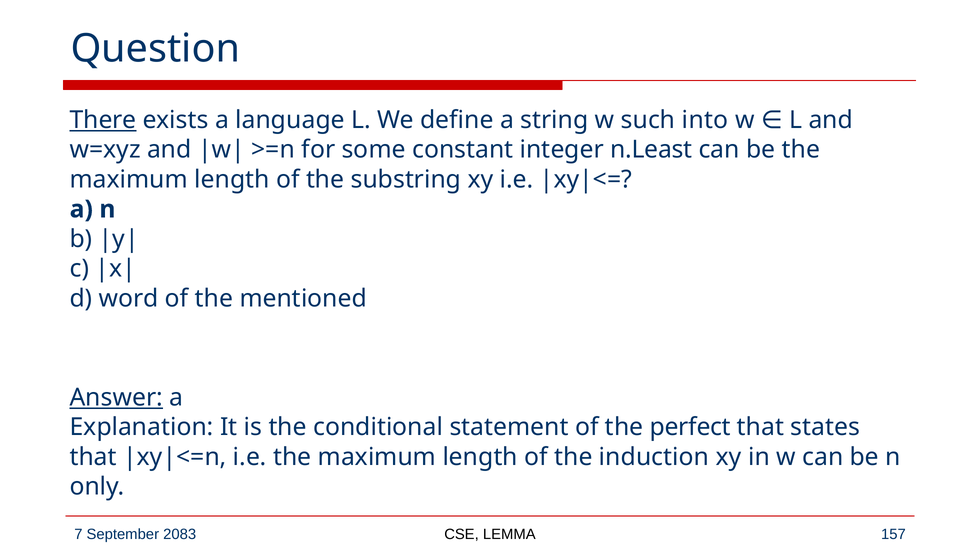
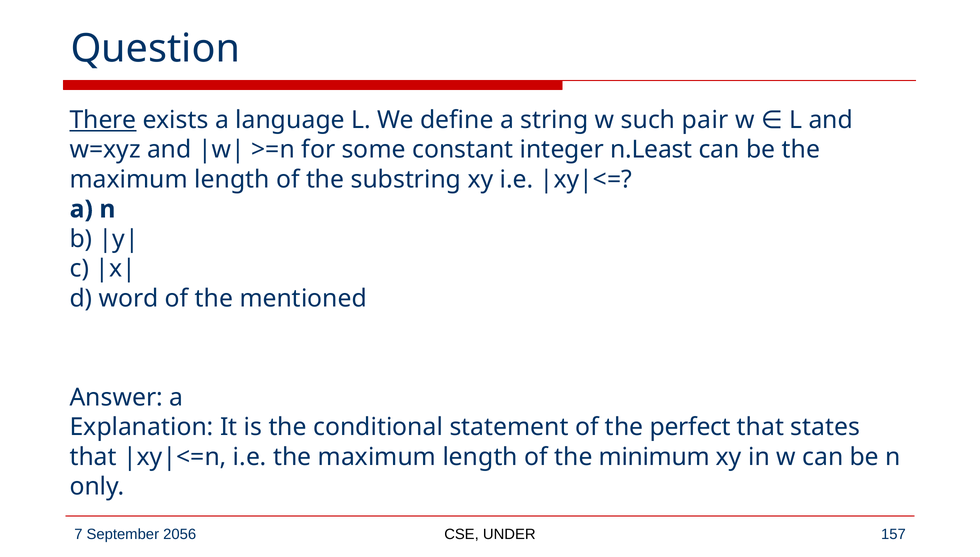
into: into -> pair (705, 120)
Answer underline: present -> none (116, 397)
induction: induction -> minimum (654, 457)
2083: 2083 -> 2056 (180, 534)
LEMMA: LEMMA -> UNDER (509, 534)
